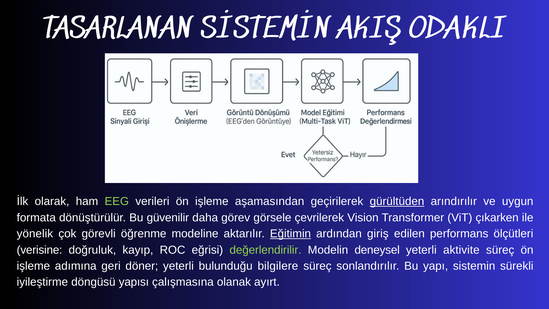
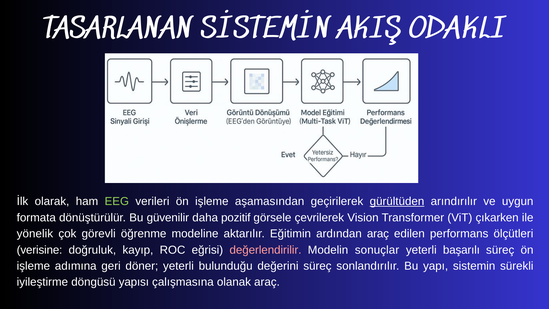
görev: görev -> pozitif (236, 217)
Eğitimin underline: present -> none (290, 234)
ardından giriş: giriş -> araç (378, 234)
değerlendirilir colour: light green -> pink (265, 250)
deneysel: deneysel -> sonuçlar (377, 250)
aktivite: aktivite -> başarılı (461, 250)
bilgilere: bilgilere -> değerini (278, 266)
olanak ayırt: ayırt -> araç (267, 282)
